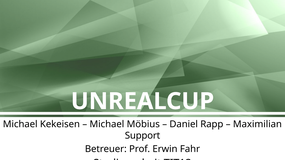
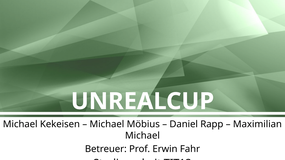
Support: Support -> Michael (142, 136)
